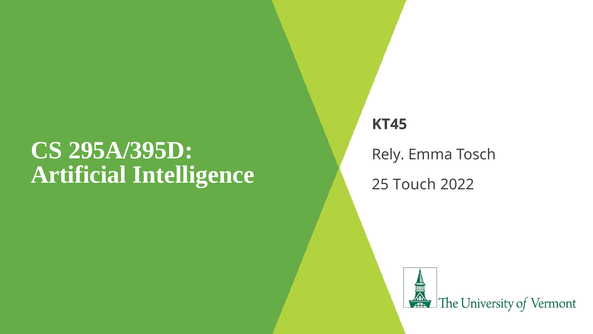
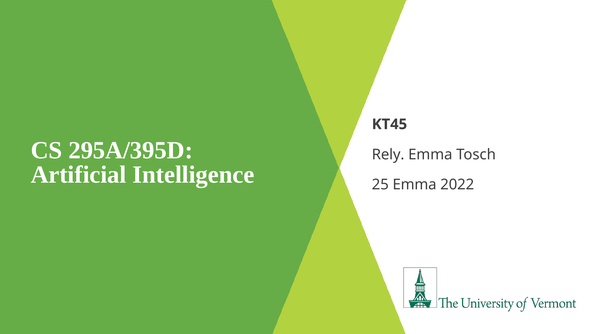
25 Touch: Touch -> Emma (415, 184)
